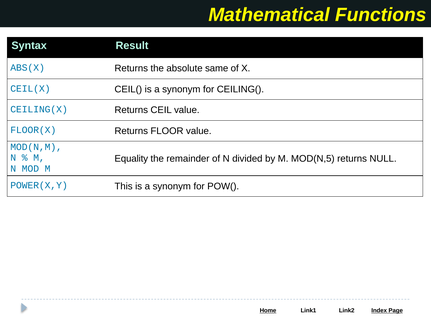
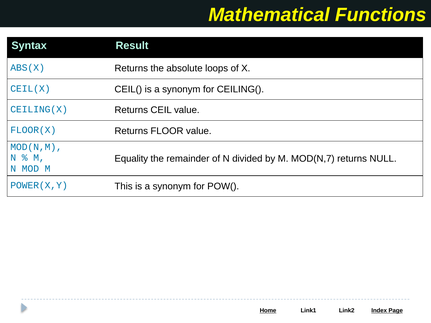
same: same -> loops (217, 68)
MOD(N,5: MOD(N,5 -> MOD(N,7 (313, 159)
